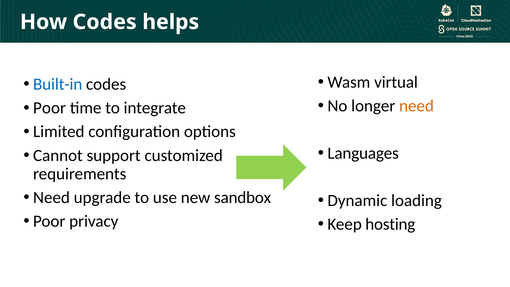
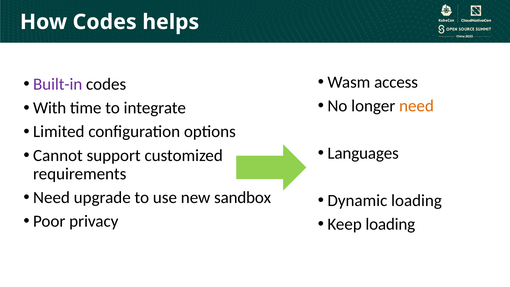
virtual: virtual -> access (396, 82)
Built-in colour: blue -> purple (58, 84)
Poor: Poor -> With (50, 108)
Keep hosting: hosting -> loading (390, 224)
